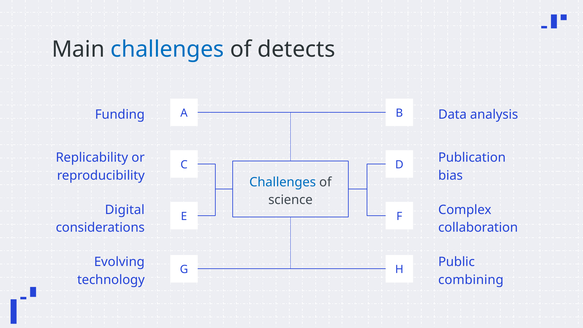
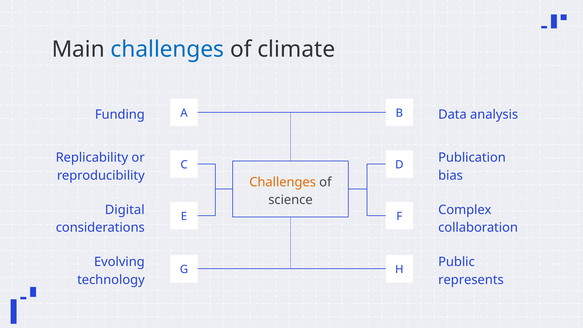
detects: detects -> climate (296, 49)
Challenges colour: blue -> orange (283, 182)
combining: combining -> represents (471, 280)
